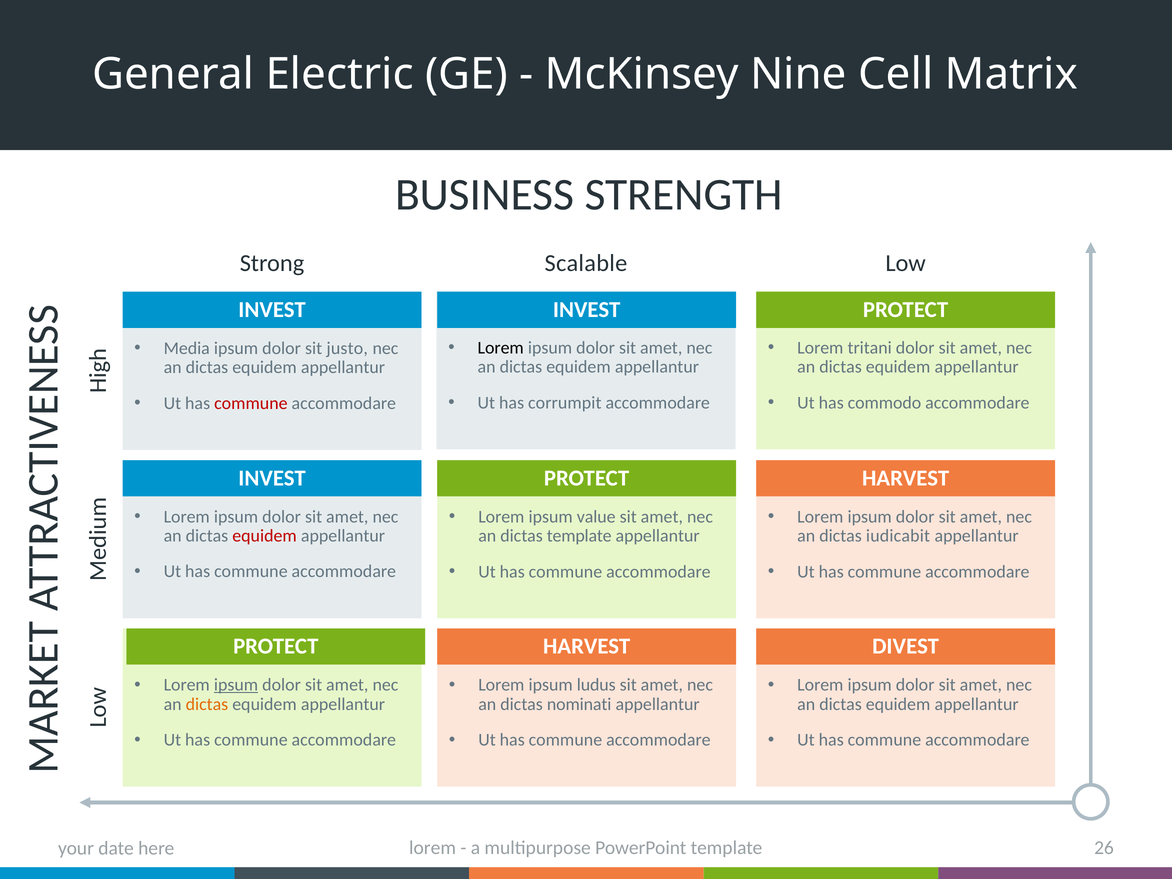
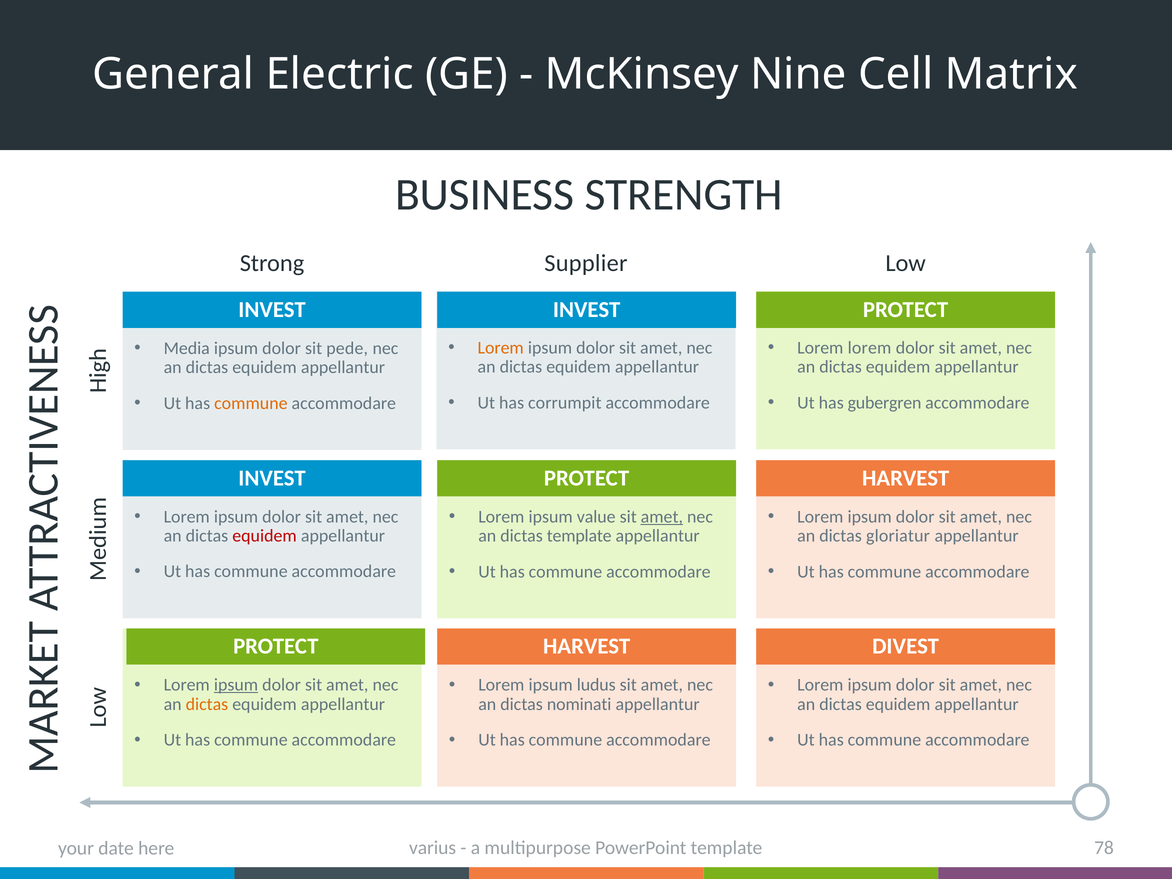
Scalable: Scalable -> Supplier (586, 263)
Lorem colour: black -> orange (501, 348)
Lorem tritani: tritani -> lorem (870, 348)
justo: justo -> pede (347, 348)
commodo: commodo -> gubergren (885, 403)
commune colour: red -> orange (251, 403)
amet underline: none -> present (662, 517)
iudicabit: iudicabit -> gloriatur (898, 536)
lorem: lorem -> varius (433, 848)
26: 26 -> 78 (1104, 848)
